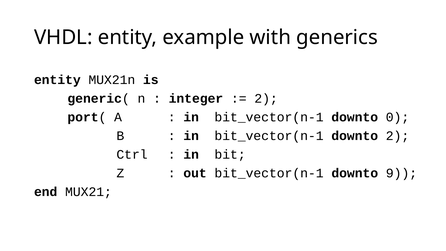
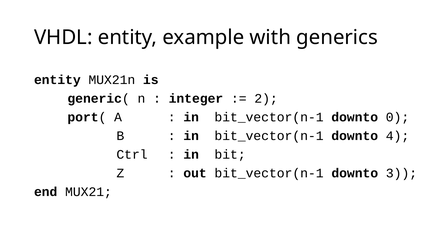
downto 2: 2 -> 4 (398, 136)
9: 9 -> 3 (402, 173)
